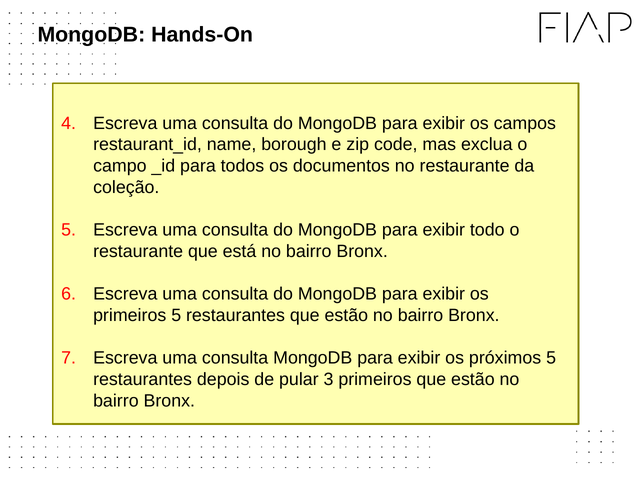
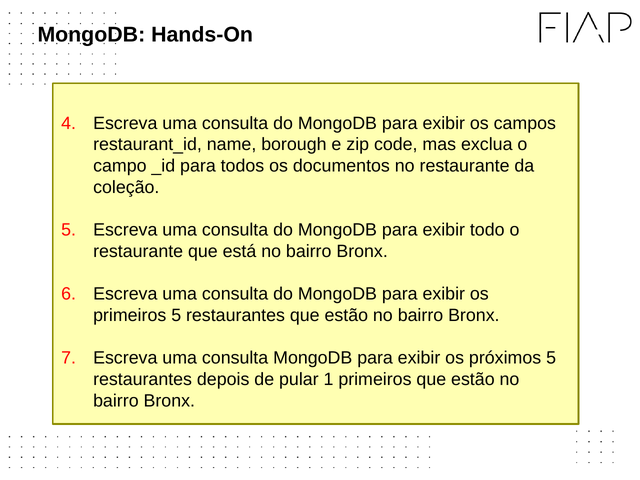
3: 3 -> 1 (329, 379)
